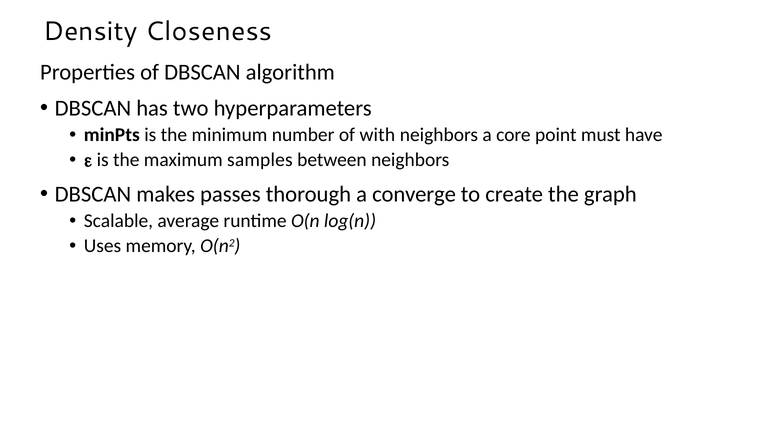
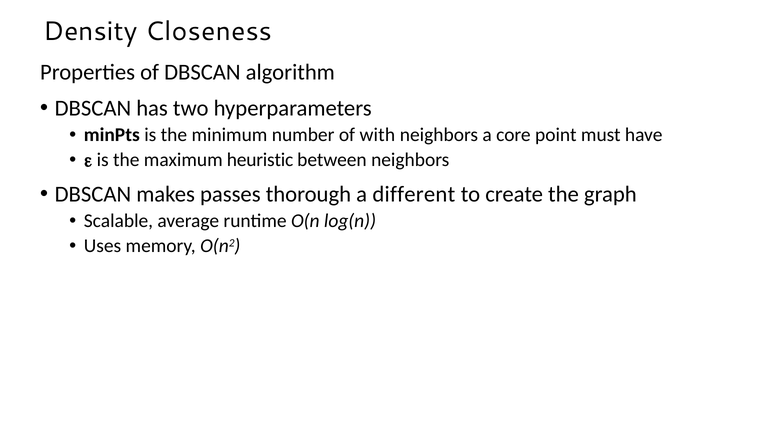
samples: samples -> heuristic (260, 160)
converge: converge -> different (414, 194)
